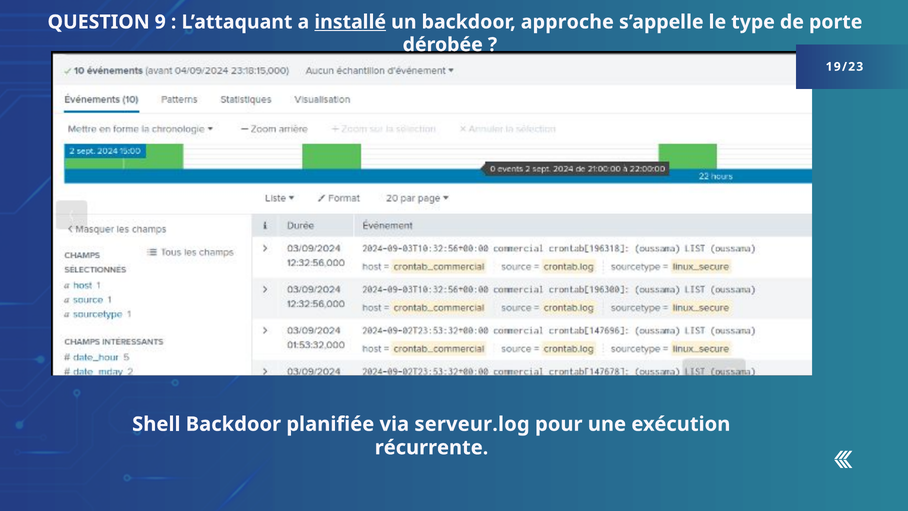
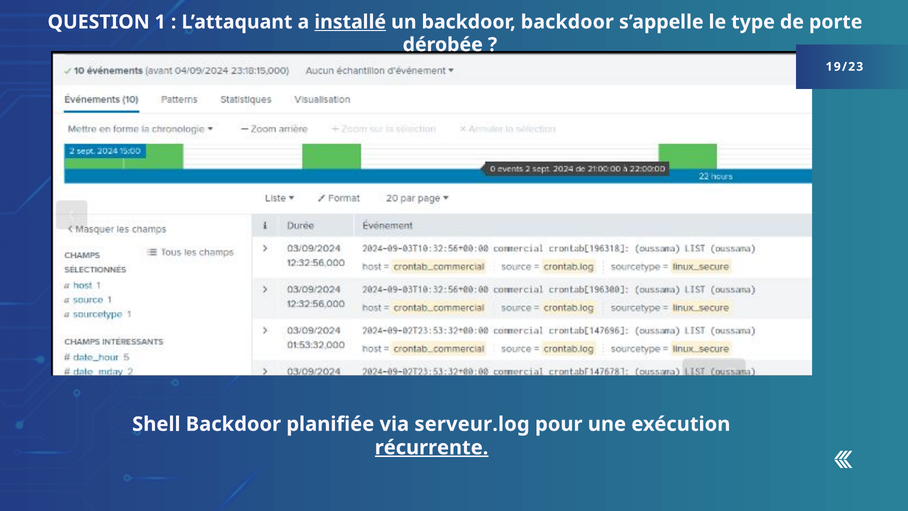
9: 9 -> 1 (160, 22)
backdoor approche: approche -> backdoor (567, 22)
récurrente underline: none -> present (432, 447)
